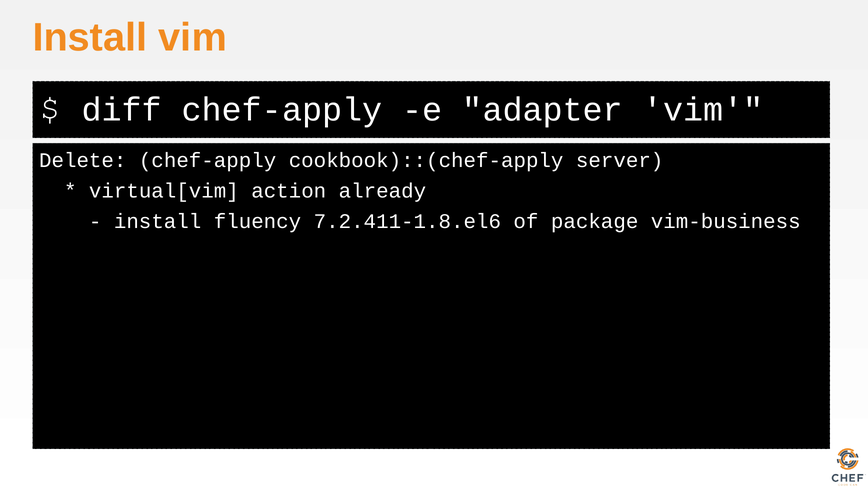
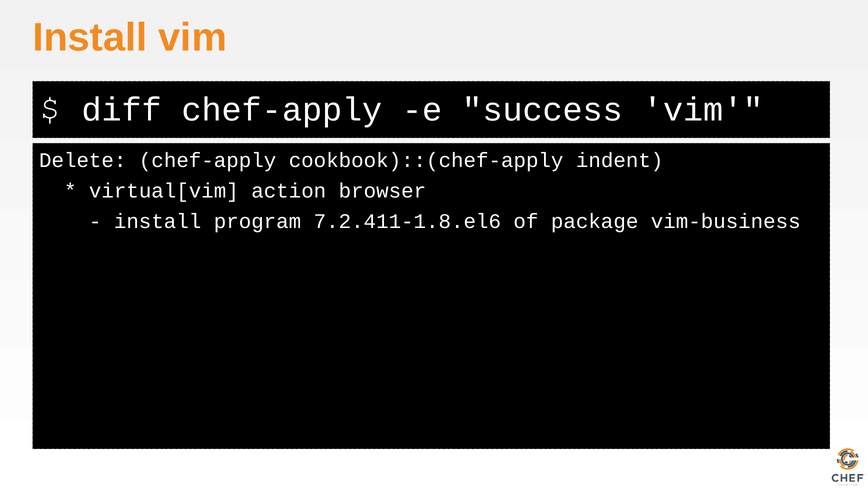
adapter: adapter -> success (543, 110)
server: server -> indent (620, 160)
already: already -> browser (382, 191)
fluency: fluency -> program (257, 221)
